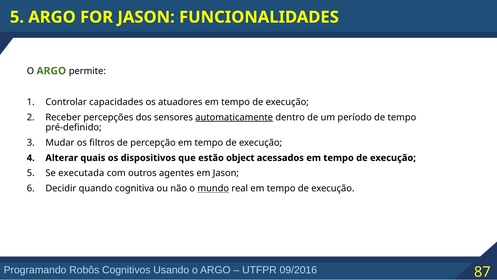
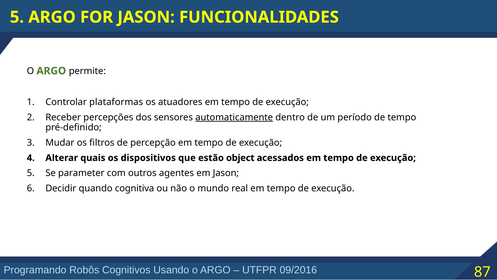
capacidades: capacidades -> plataformas (116, 102)
executada: executada -> parameter (81, 173)
mundo underline: present -> none (213, 188)
